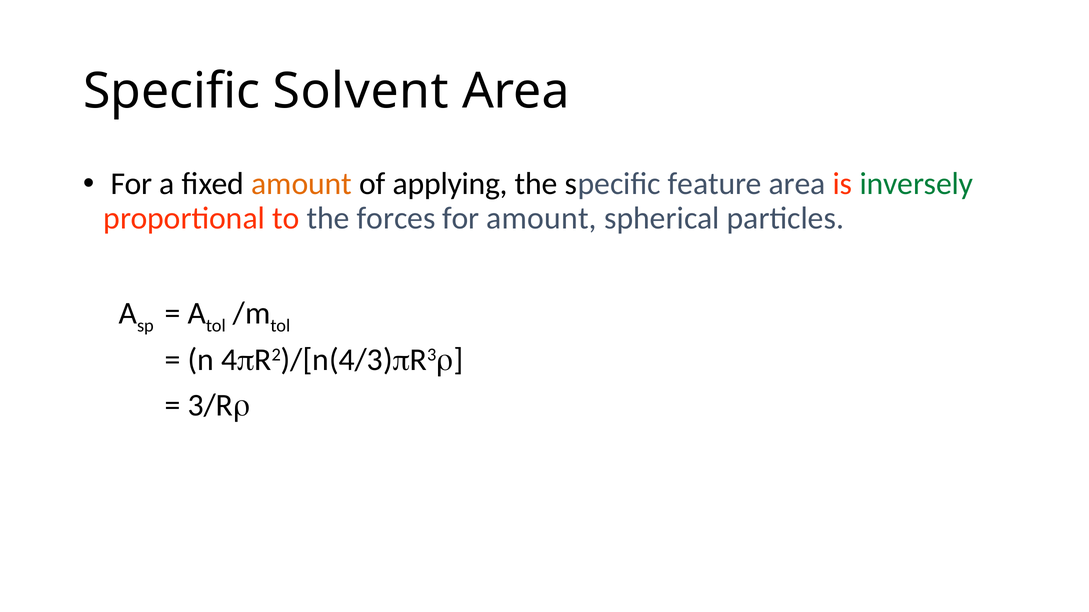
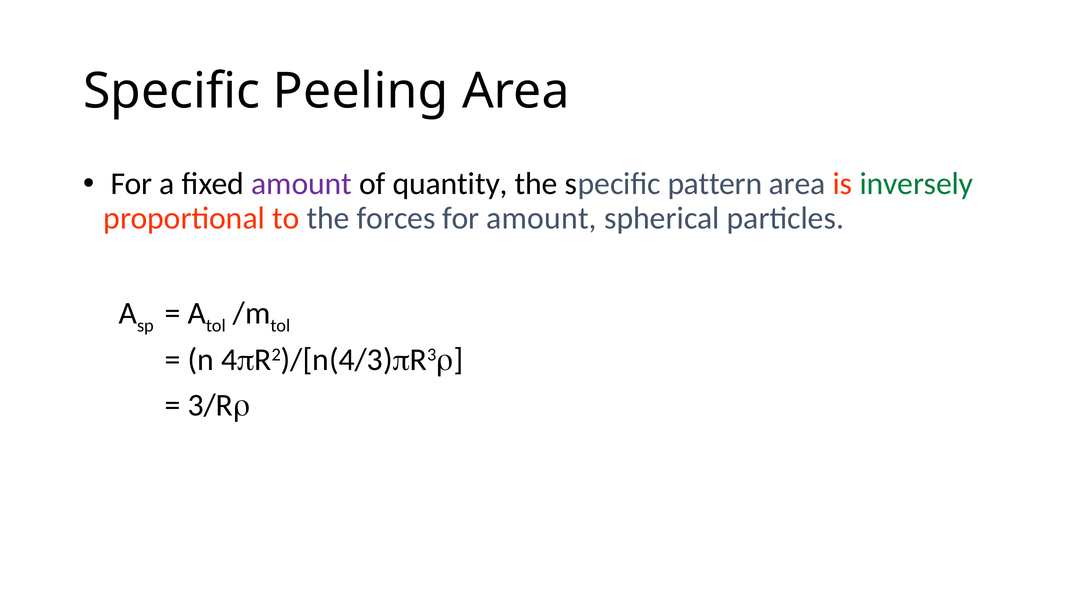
Solvent: Solvent -> Peeling (361, 91)
amount colour: orange -> purple (302, 184)
applying: applying -> quantity (450, 184)
feature: feature -> pattern (715, 184)
